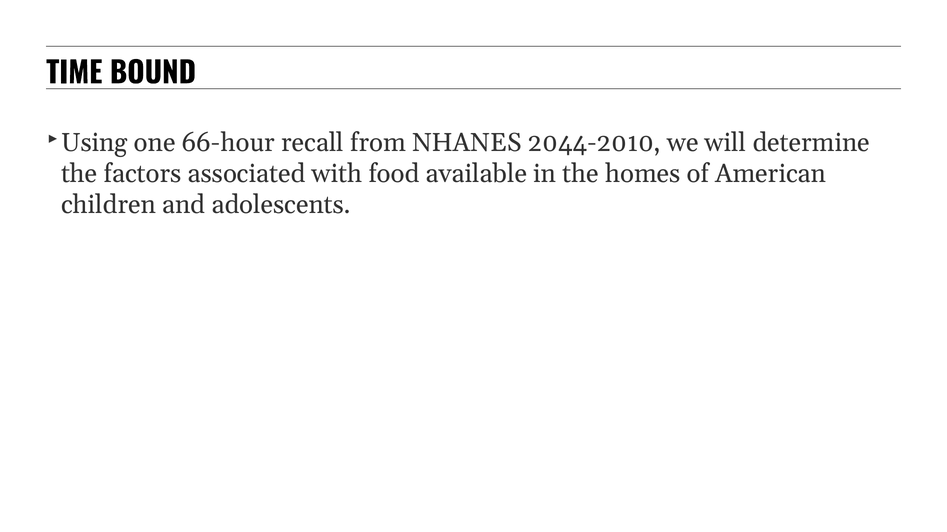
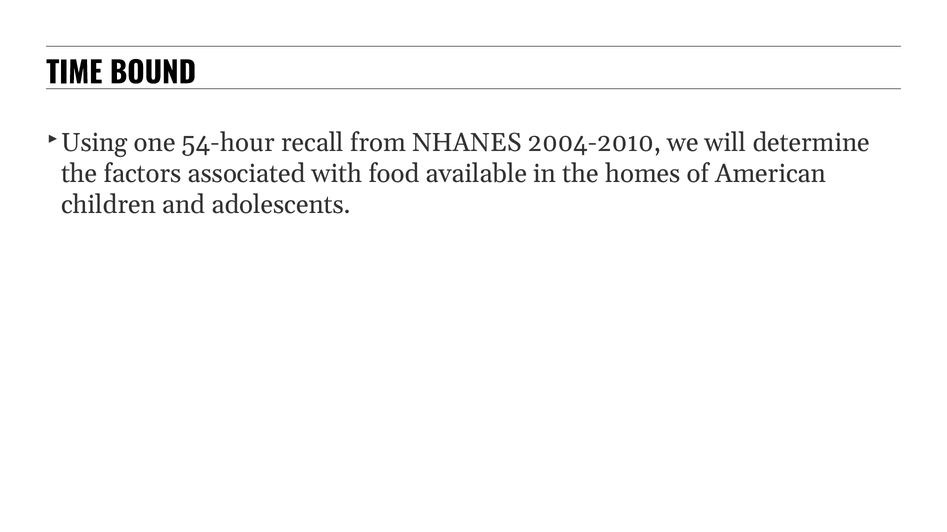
66-hour: 66-hour -> 54-hour (228, 143)
2044-2010: 2044-2010 -> 2004-2010 (594, 143)
